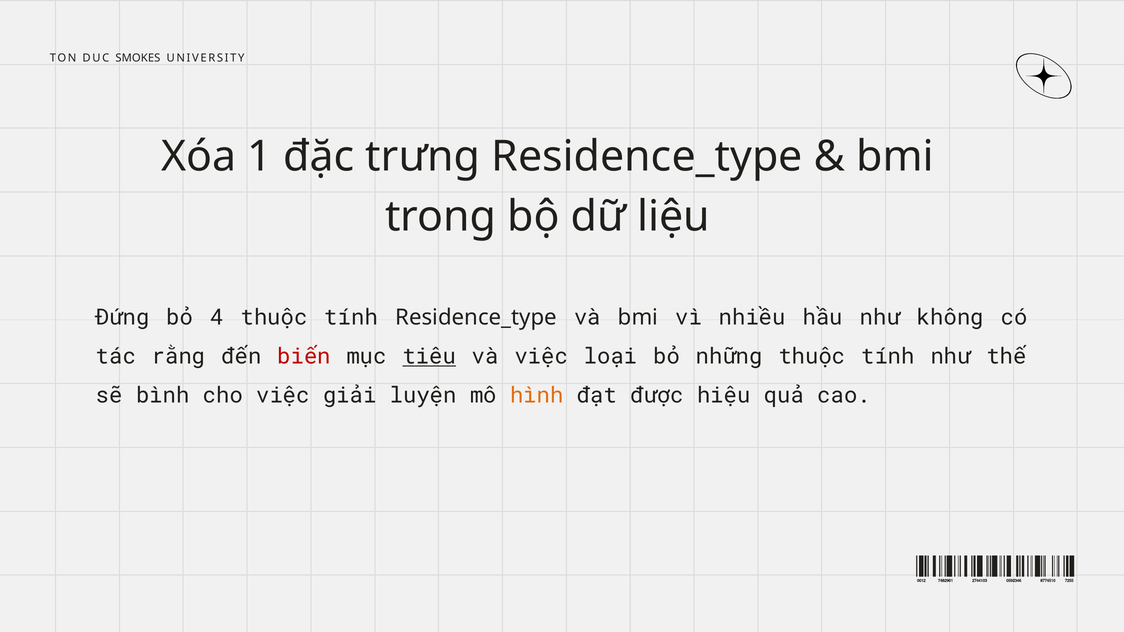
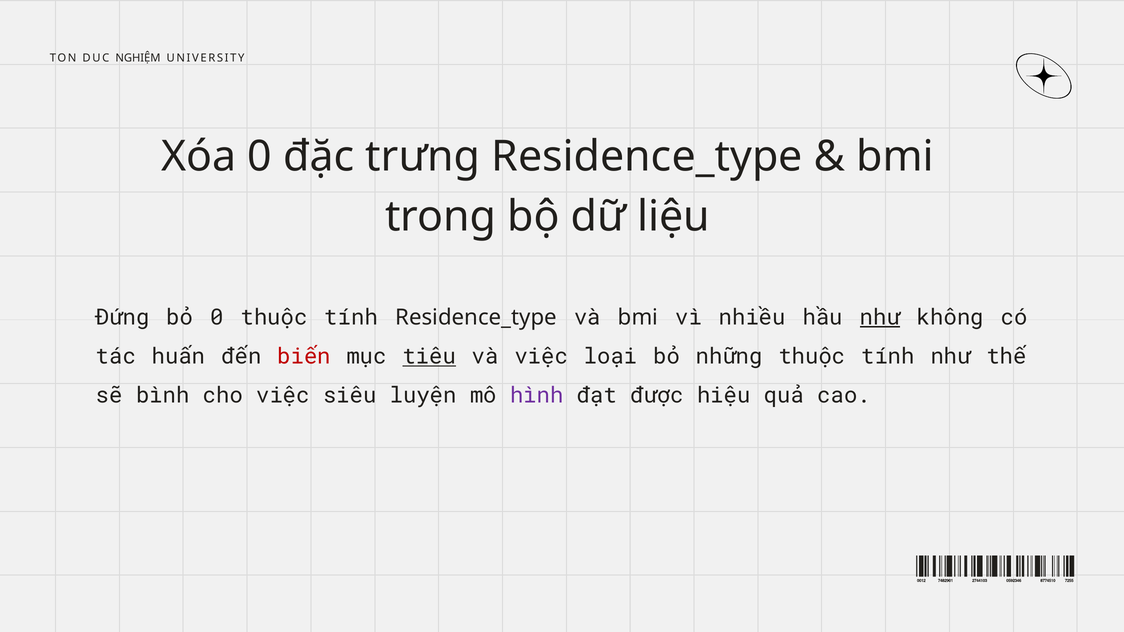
SMOKES: SMOKES -> NGHIỆM (138, 58)
Xóa 1: 1 -> 0 (260, 156)
bỏ 4: 4 -> 0 (217, 317)
như underline: none -> present (880, 317)
rằng: rằng -> huấn (179, 357)
giải: giải -> siêu (350, 396)
hình colour: orange -> purple (537, 396)
